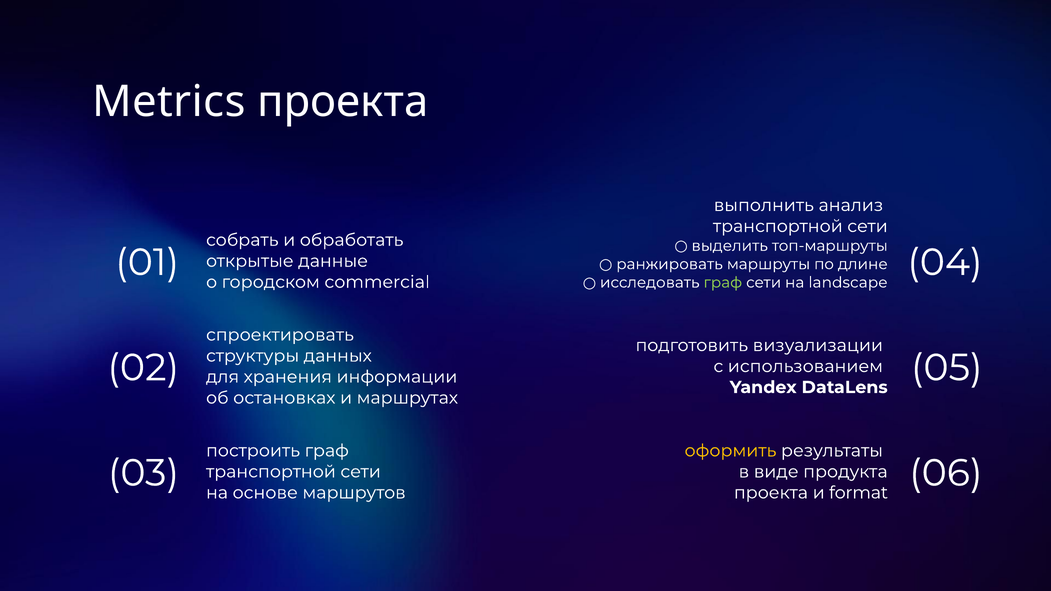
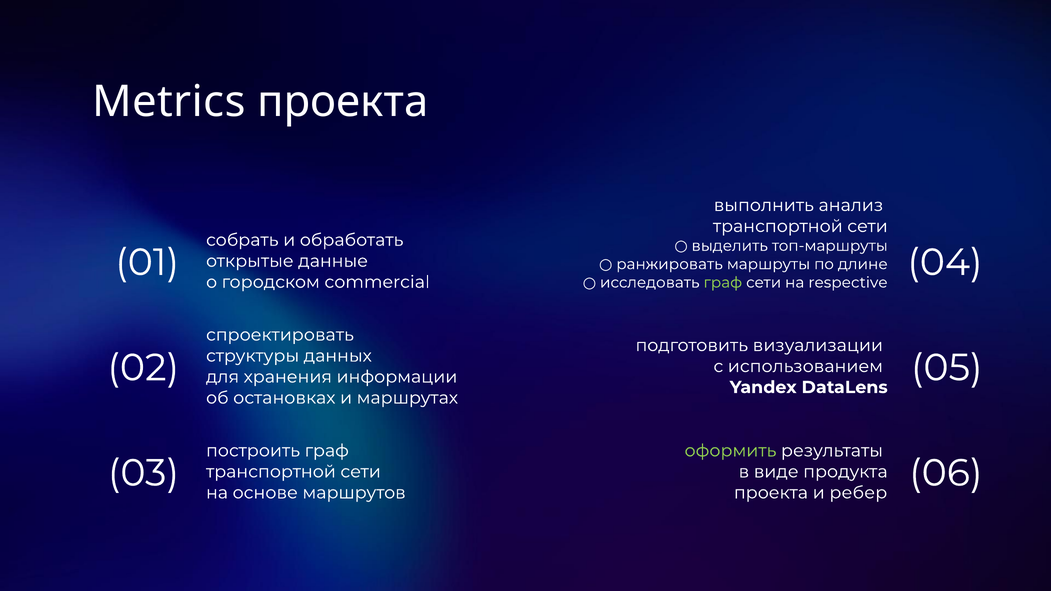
landscape: landscape -> respective (848, 283)
оформить colour: yellow -> light green (730, 451)
format: format -> ребер (858, 493)
